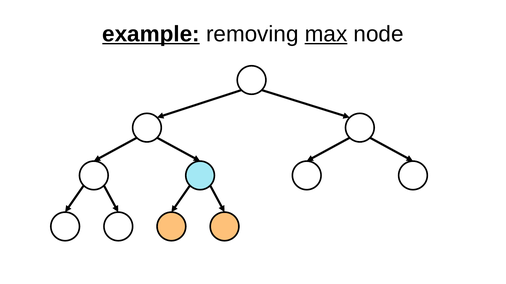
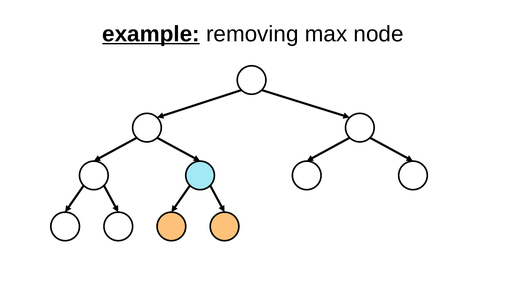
max underline: present -> none (326, 34)
